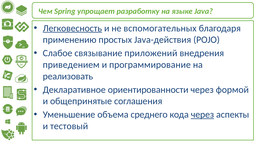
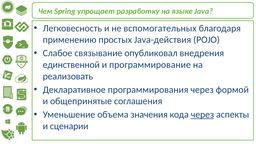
Легковесность underline: present -> none (72, 28)
приложений: приложений -> опубликовал (151, 53)
приведением: приведением -> единственной (71, 65)
ориентированности: ориентированности -> программирования (148, 90)
среднего: среднего -> значения (149, 115)
тестовый: тестовый -> сценарии (69, 126)
